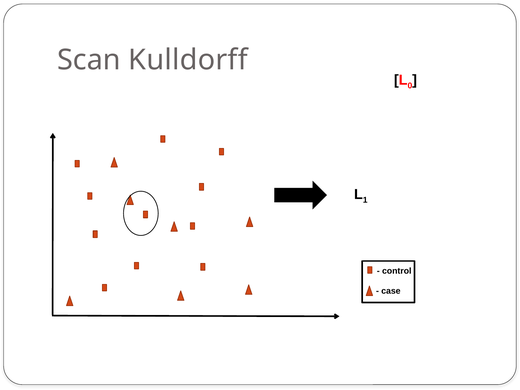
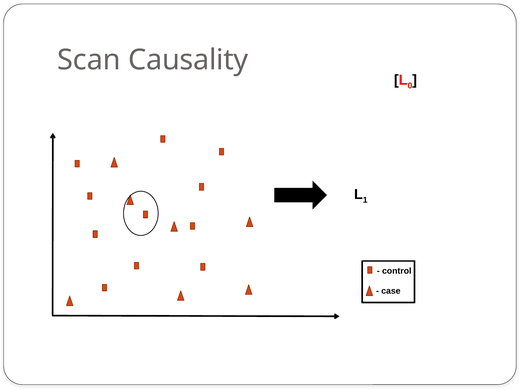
Kulldorff: Kulldorff -> Causality (188, 60)
